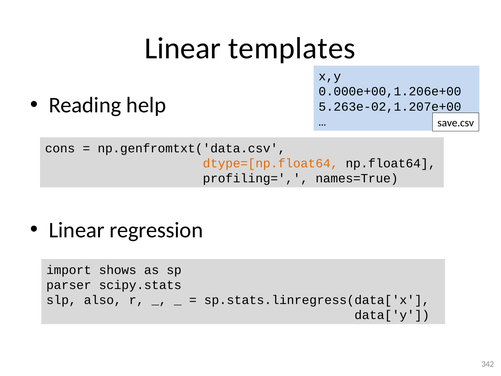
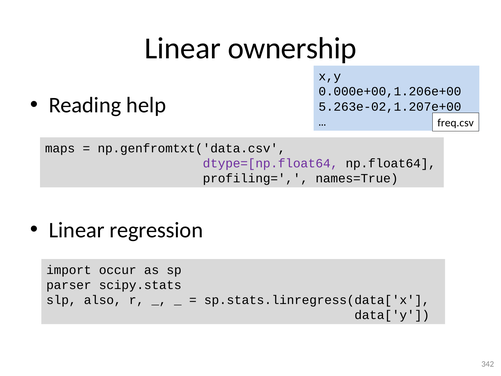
templates: templates -> ownership (292, 48)
save.csv: save.csv -> freq.csv (456, 123)
cons: cons -> maps (60, 148)
dtype=[np.float64 colour: orange -> purple (270, 163)
shows: shows -> occur (118, 270)
